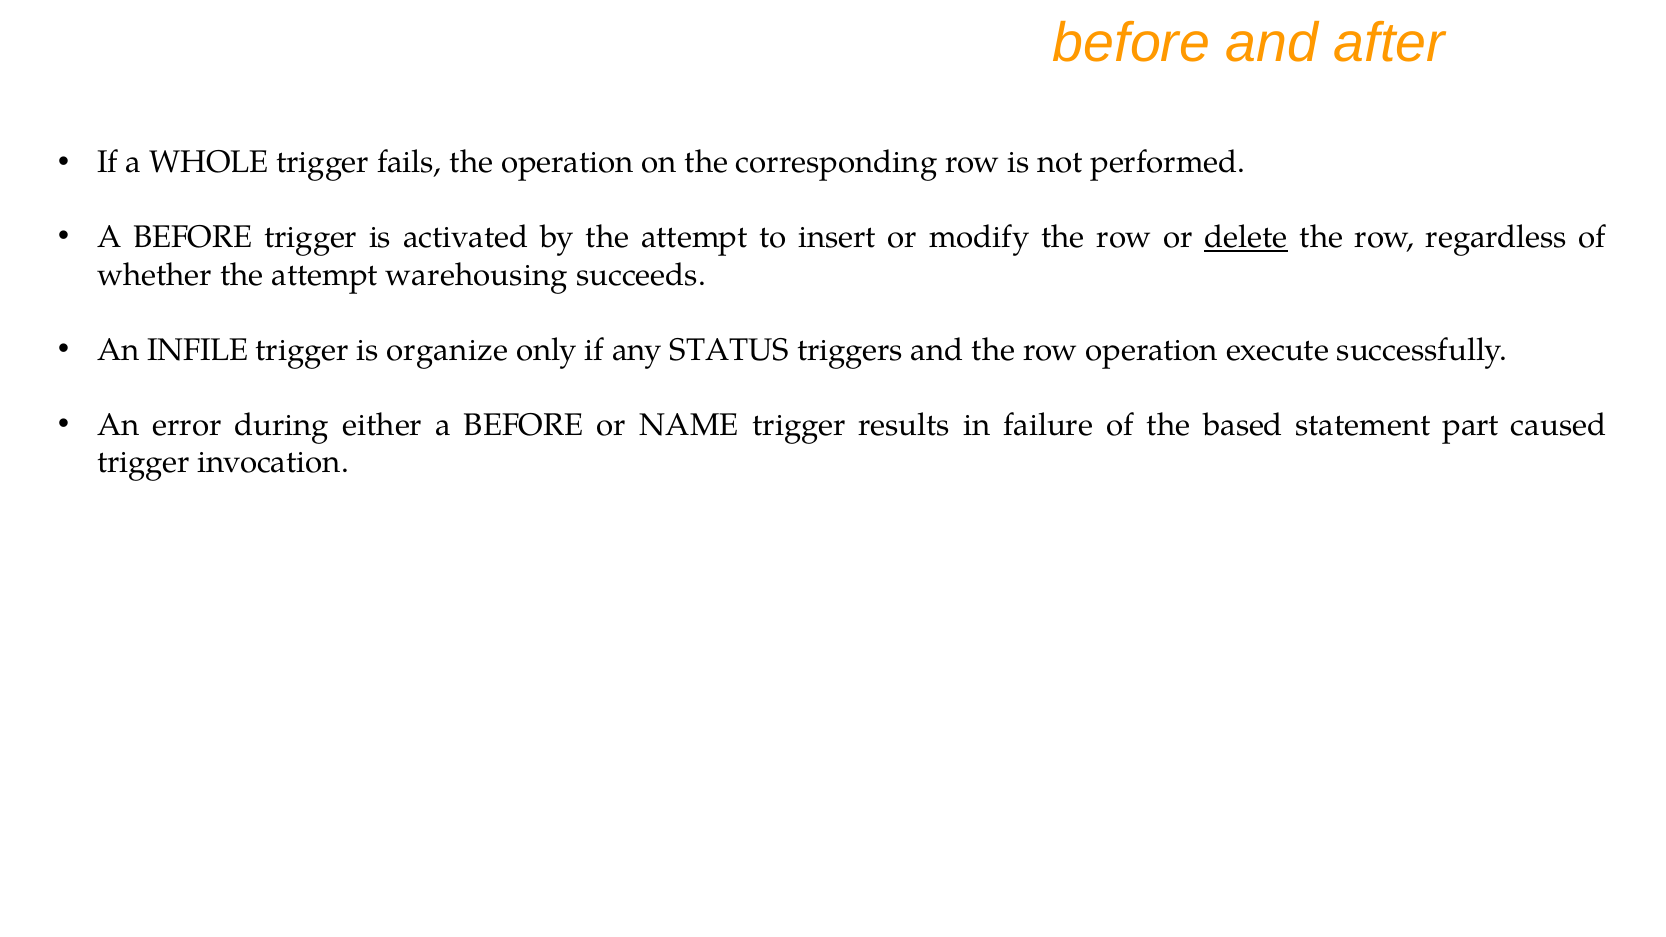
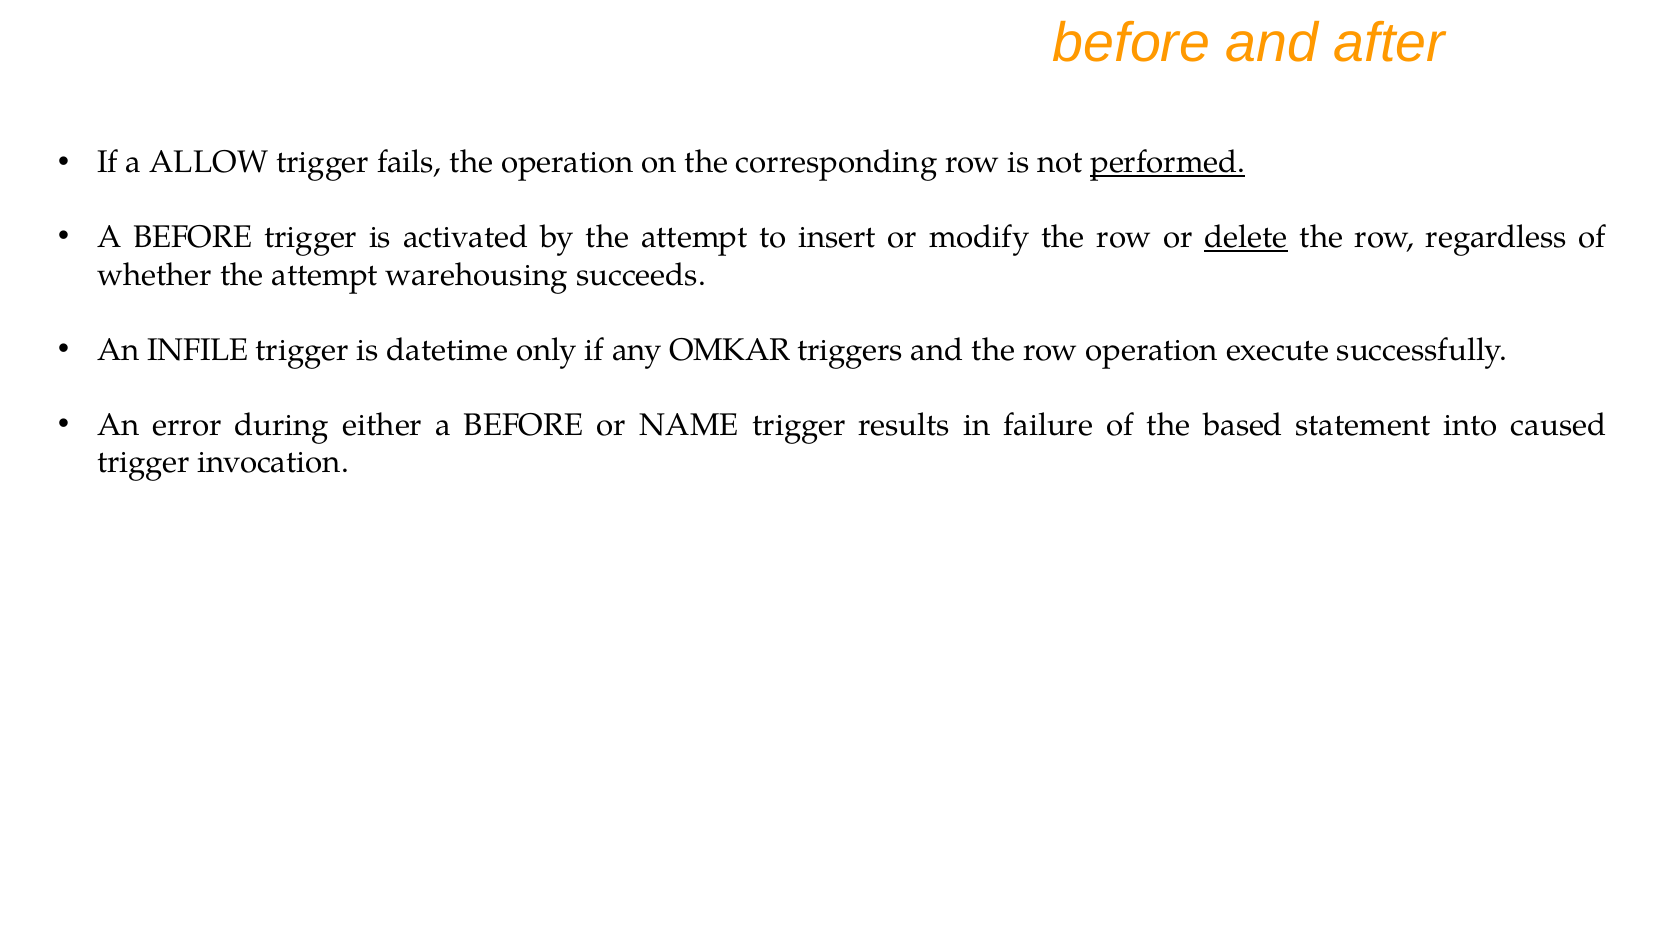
WHOLE: WHOLE -> ALLOW (209, 162)
performed underline: none -> present (1168, 162)
organize: organize -> datetime (447, 350)
STATUS: STATUS -> OMKAR (730, 350)
part: part -> into (1471, 425)
